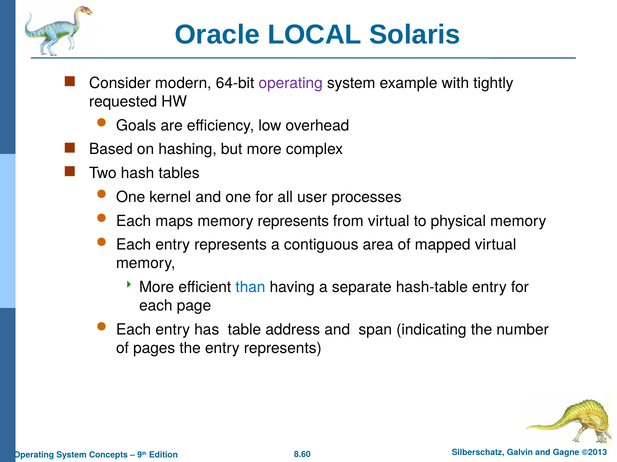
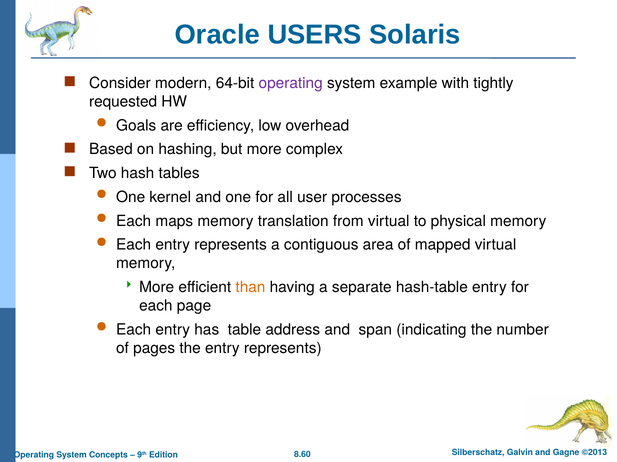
LOCAL: LOCAL -> USERS (315, 35)
memory represents: represents -> translation (293, 221)
than colour: blue -> orange (250, 288)
